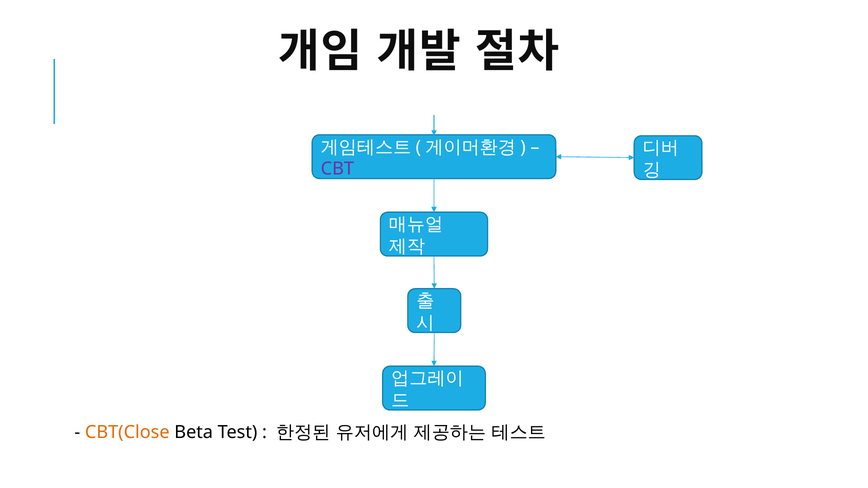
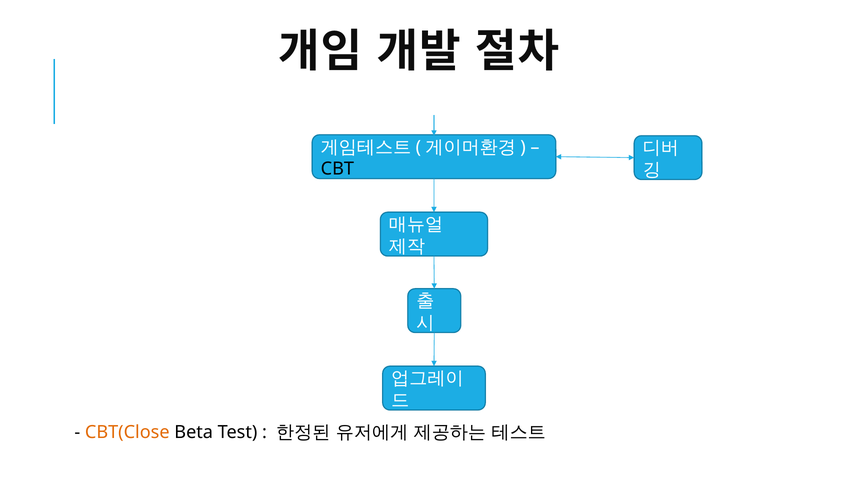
CBT colour: purple -> black (337, 169)
